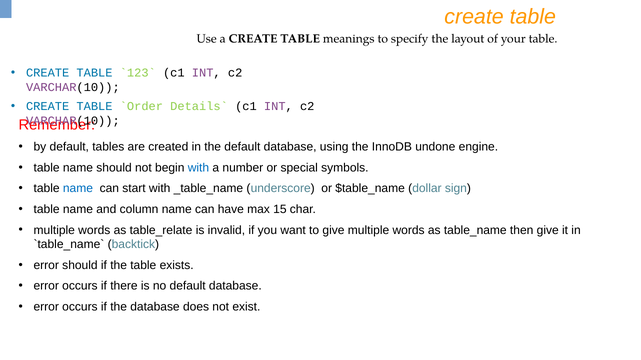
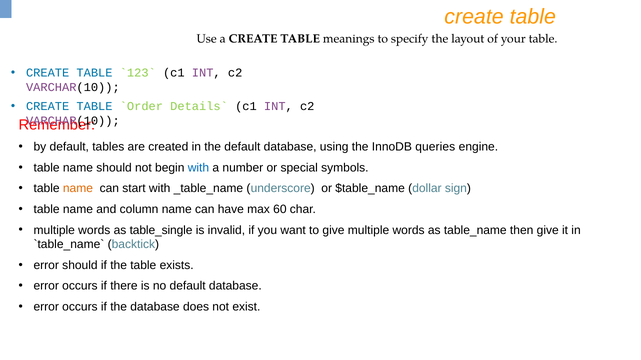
undone: undone -> queries (435, 147)
name colour: blue -> orange (78, 189)
15: 15 -> 60 (280, 210)
table_relate: table_relate -> table_single (161, 230)
